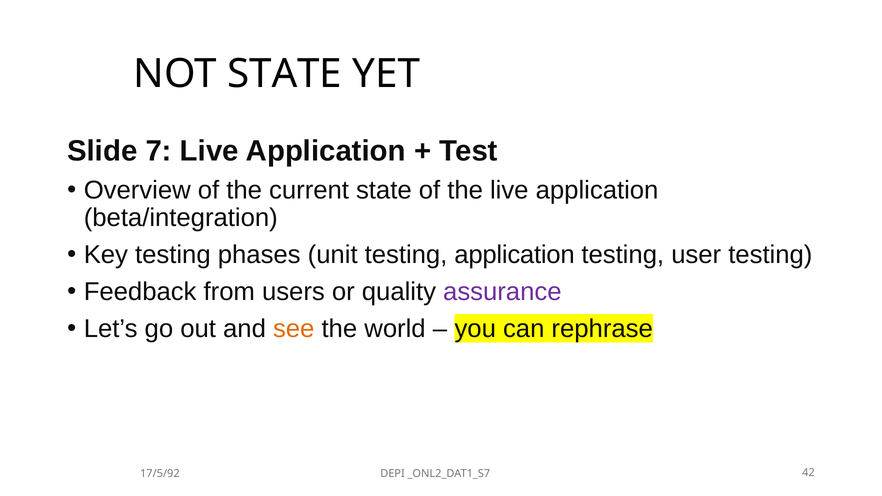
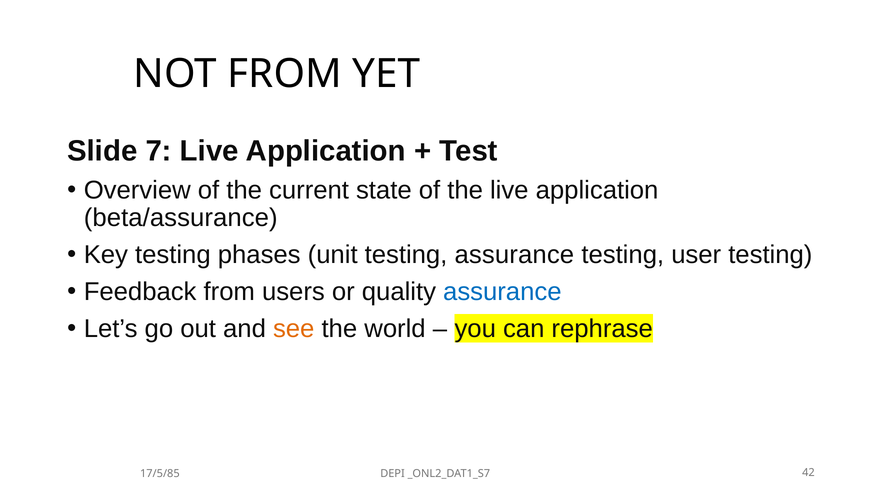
NOT STATE: STATE -> FROM (285, 74)
beta/integration: beta/integration -> beta/assurance (181, 218)
testing application: application -> assurance (514, 255)
assurance colour: purple -> blue (502, 292)
17/5/92: 17/5/92 -> 17/5/85 (160, 474)
